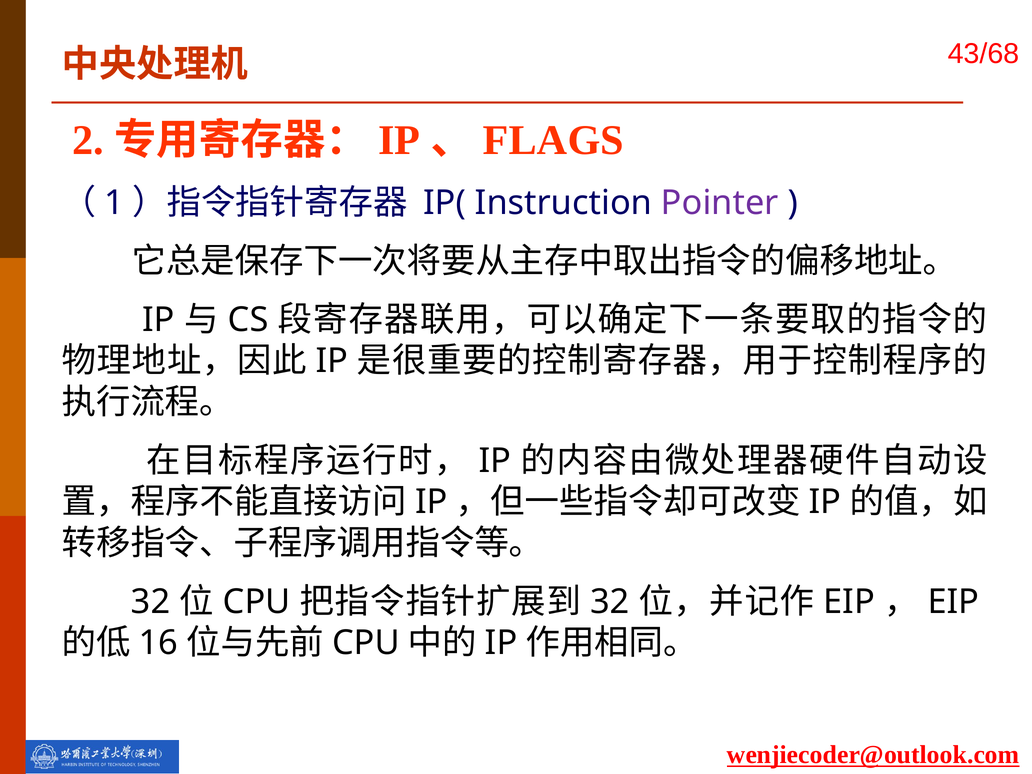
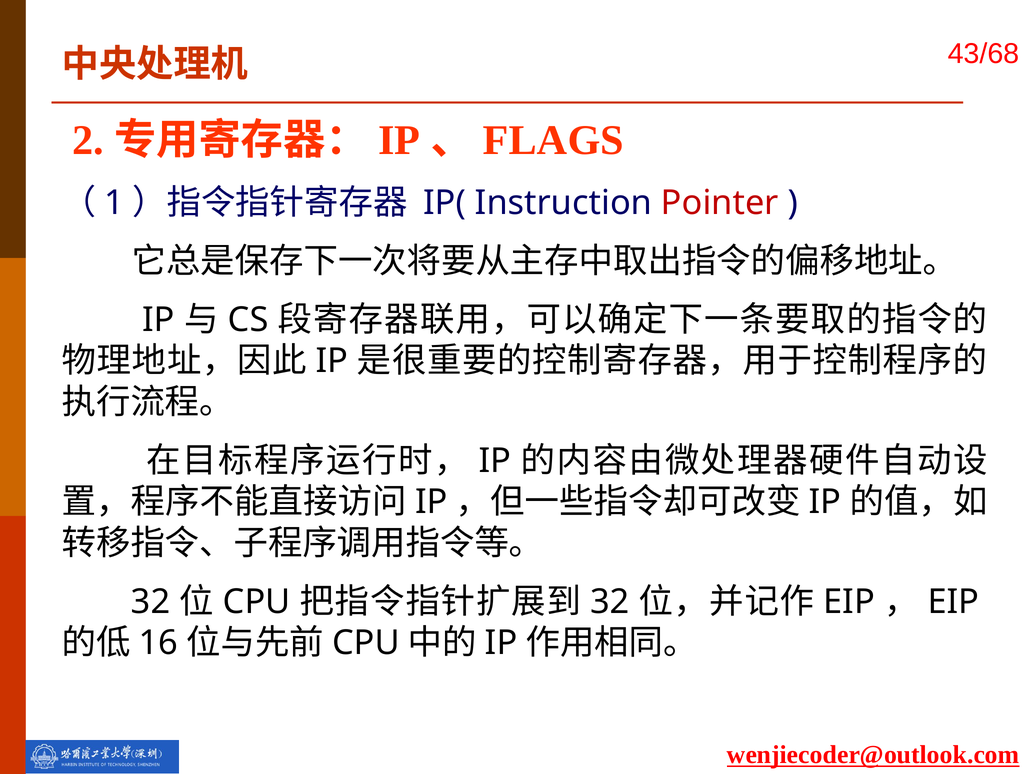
Pointer colour: purple -> red (720, 203)
